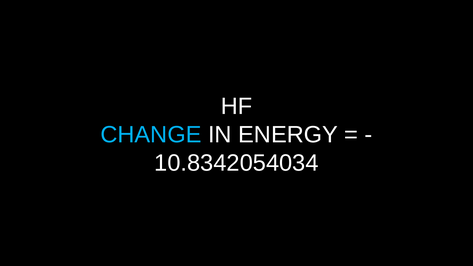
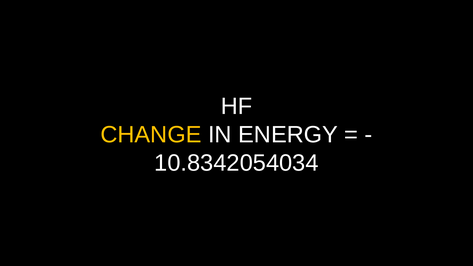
CHANGE colour: light blue -> yellow (151, 135)
